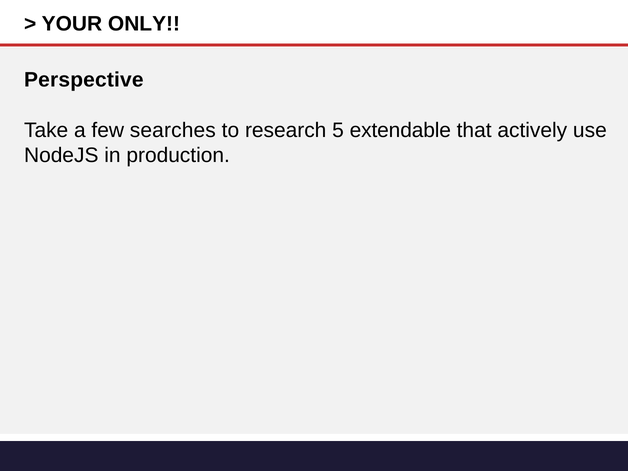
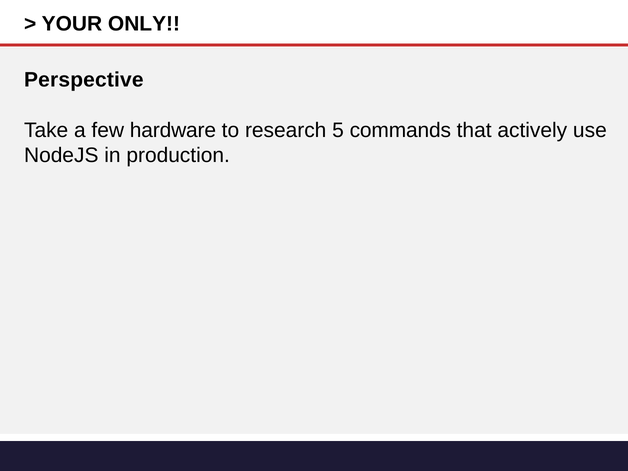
searches: searches -> hardware (173, 130)
extendable: extendable -> commands (400, 130)
